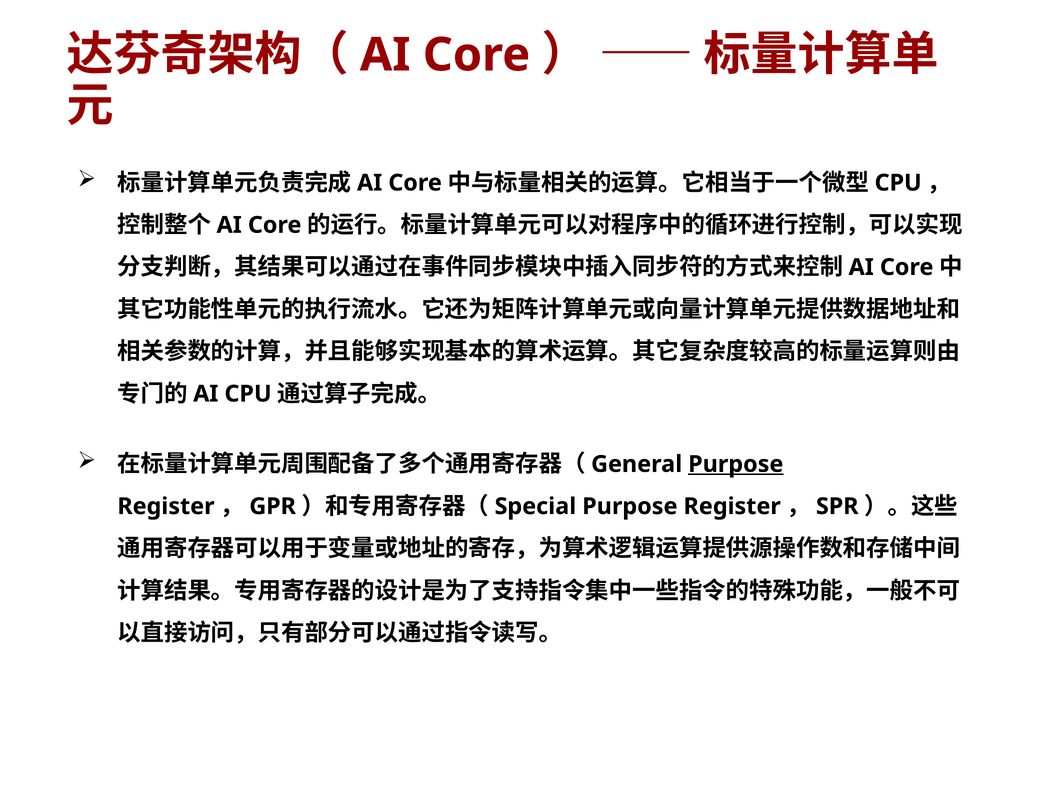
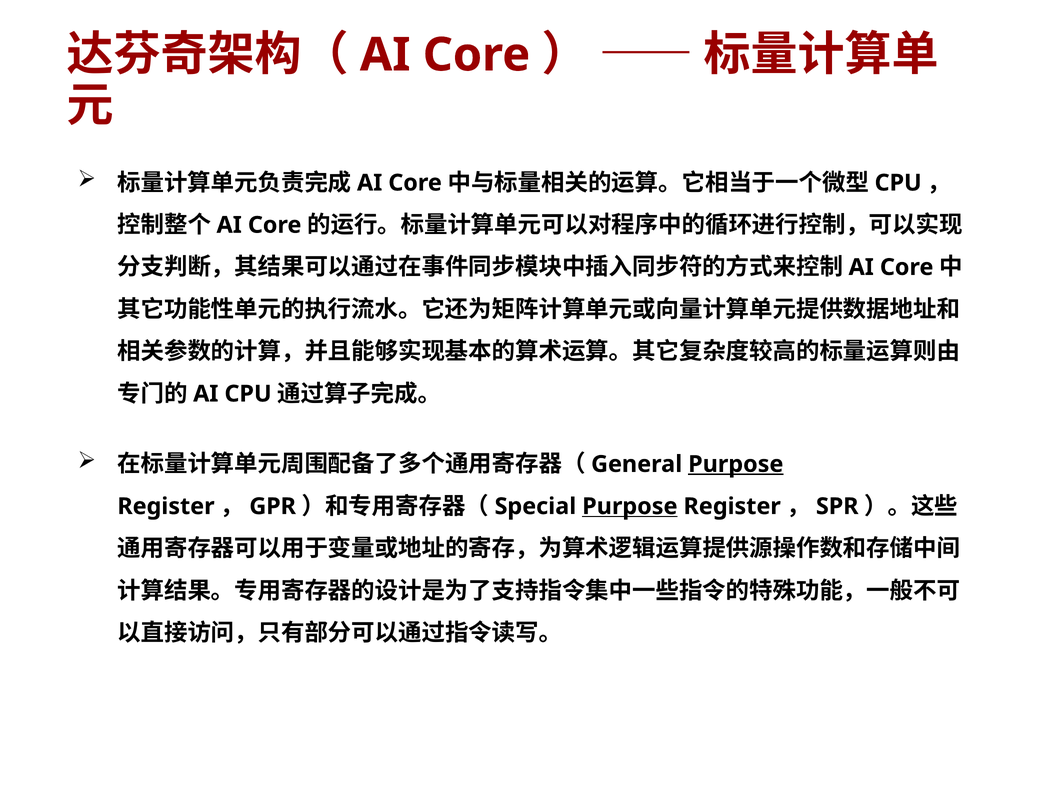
Purpose underline: none -> present (630, 506)
